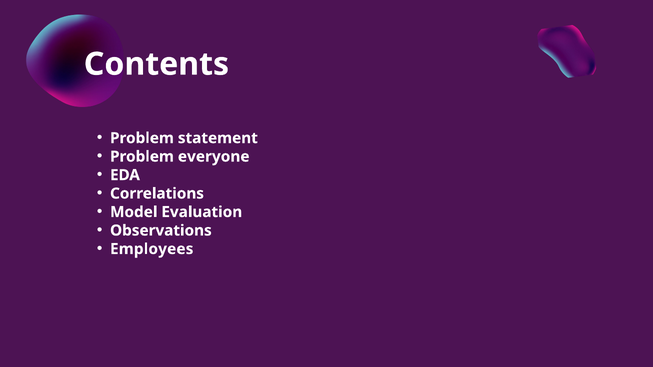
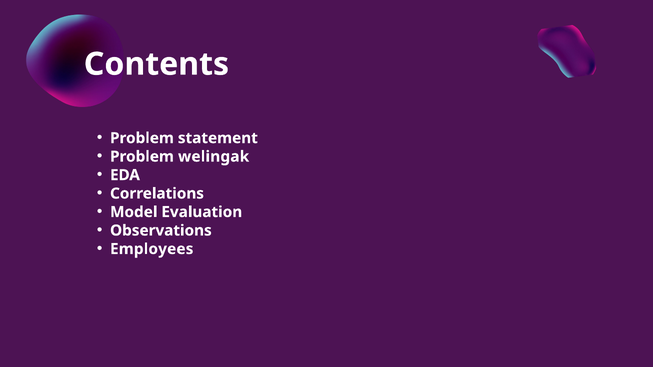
everyone: everyone -> welingak (214, 157)
